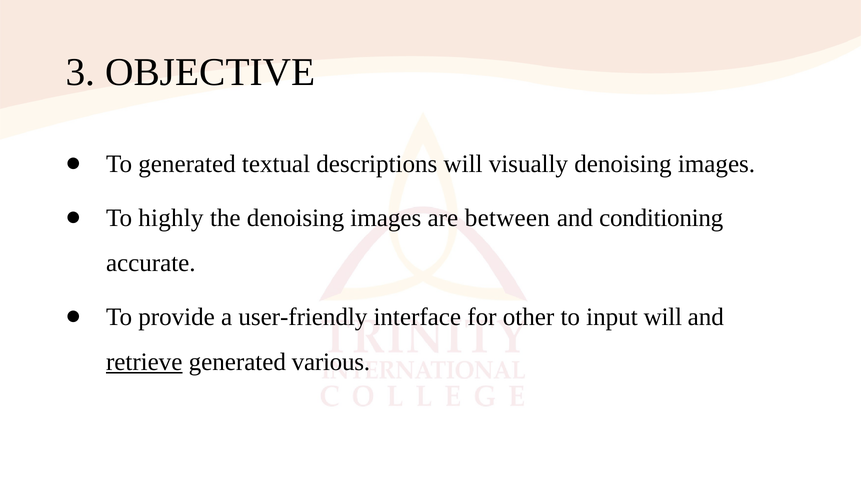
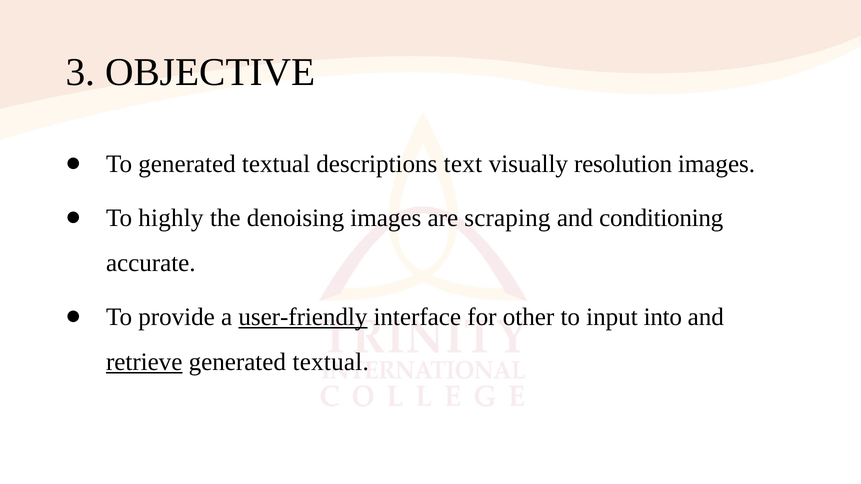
descriptions will: will -> text (463, 164)
visually denoising: denoising -> resolution (623, 164)
between: between -> scraping (507, 218)
user-friendly underline: none -> present (303, 317)
input will: will -> into (663, 317)
various: various -> textual (331, 362)
